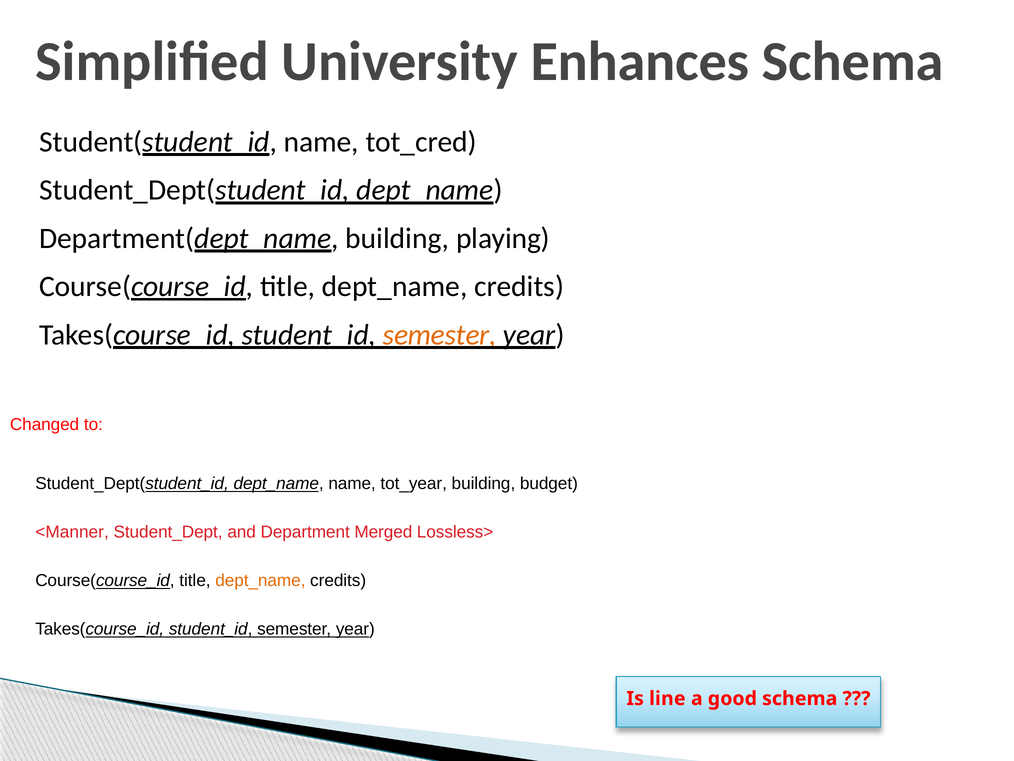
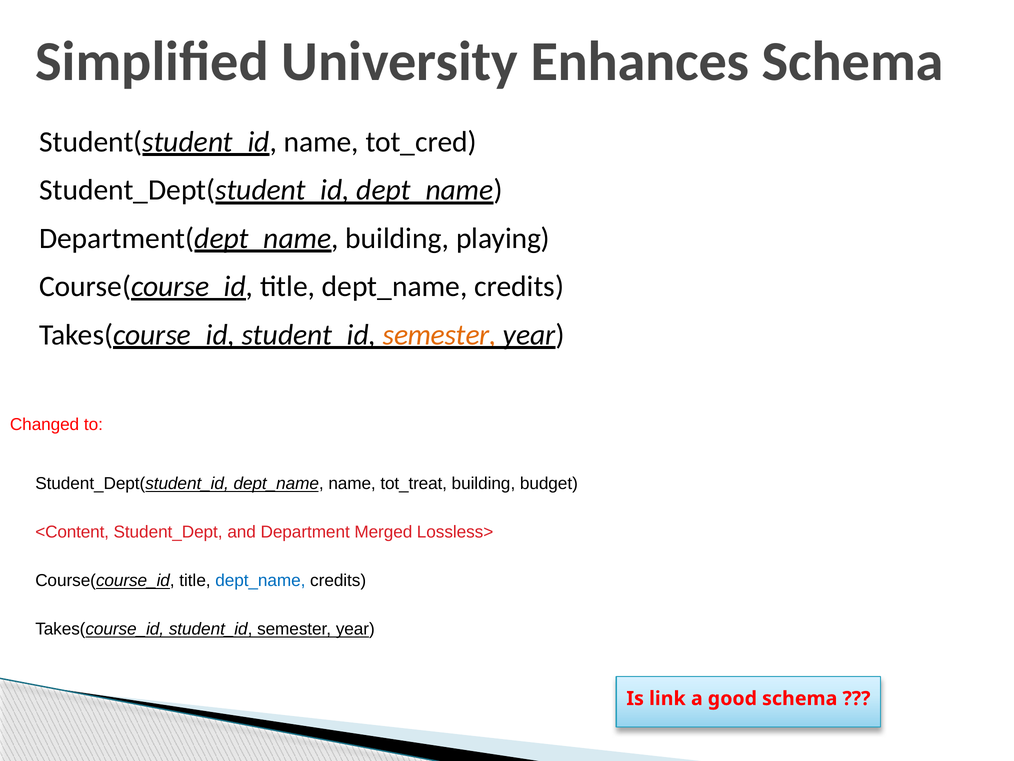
tot_year: tot_year -> tot_treat (414, 483)
<Manner: <Manner -> <Content (72, 532)
dept_name colour: orange -> blue (260, 580)
line: line -> link (667, 698)
